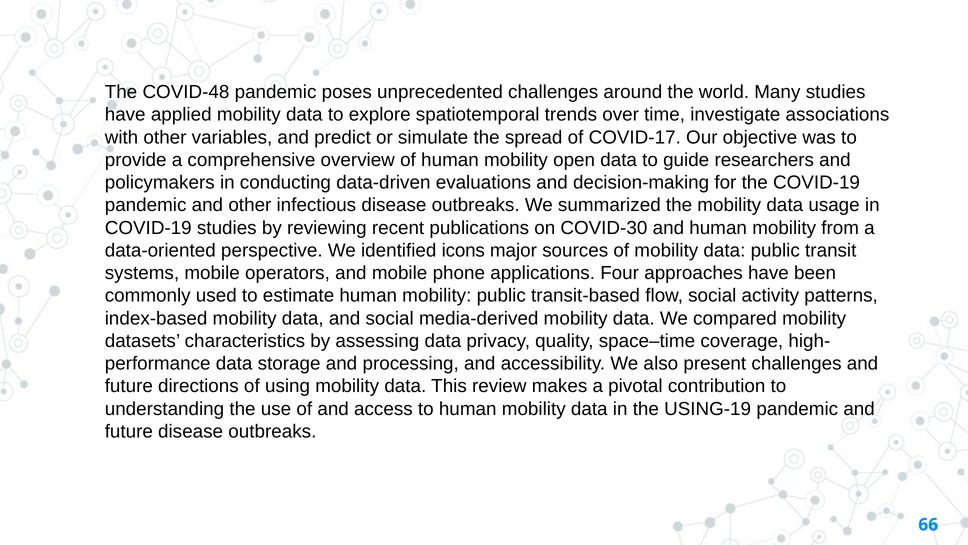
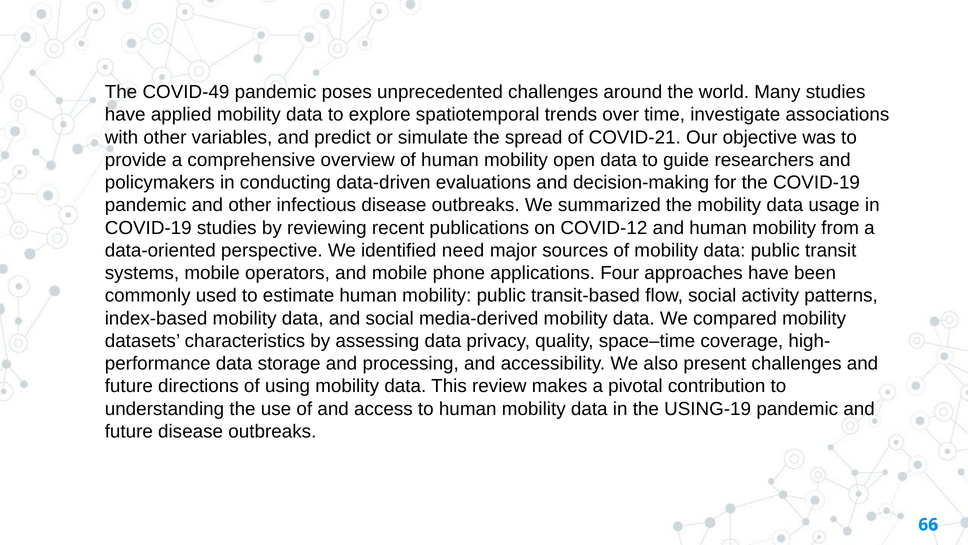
COVID-48: COVID-48 -> COVID-49 (186, 92)
COVID-17: COVID-17 -> COVID-21 (635, 137)
COVID-30: COVID-30 -> COVID-12 (604, 228)
icons: icons -> need (463, 250)
